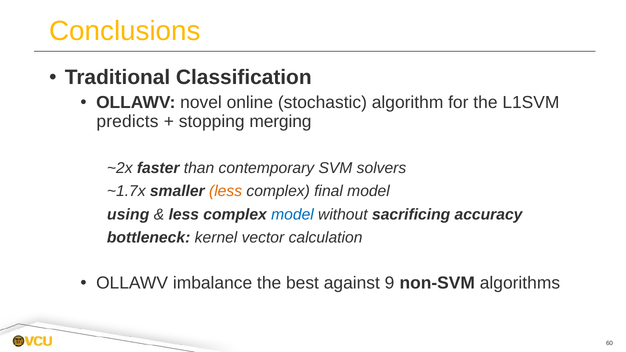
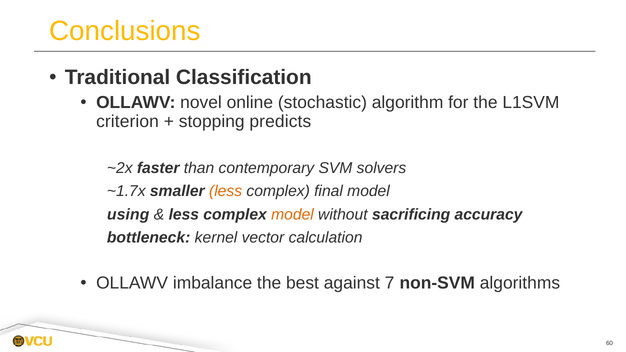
predicts: predicts -> criterion (128, 121)
merging: merging -> predicts (280, 121)
model colour: blue -> orange (293, 214)
9: 9 -> 7 (390, 283)
